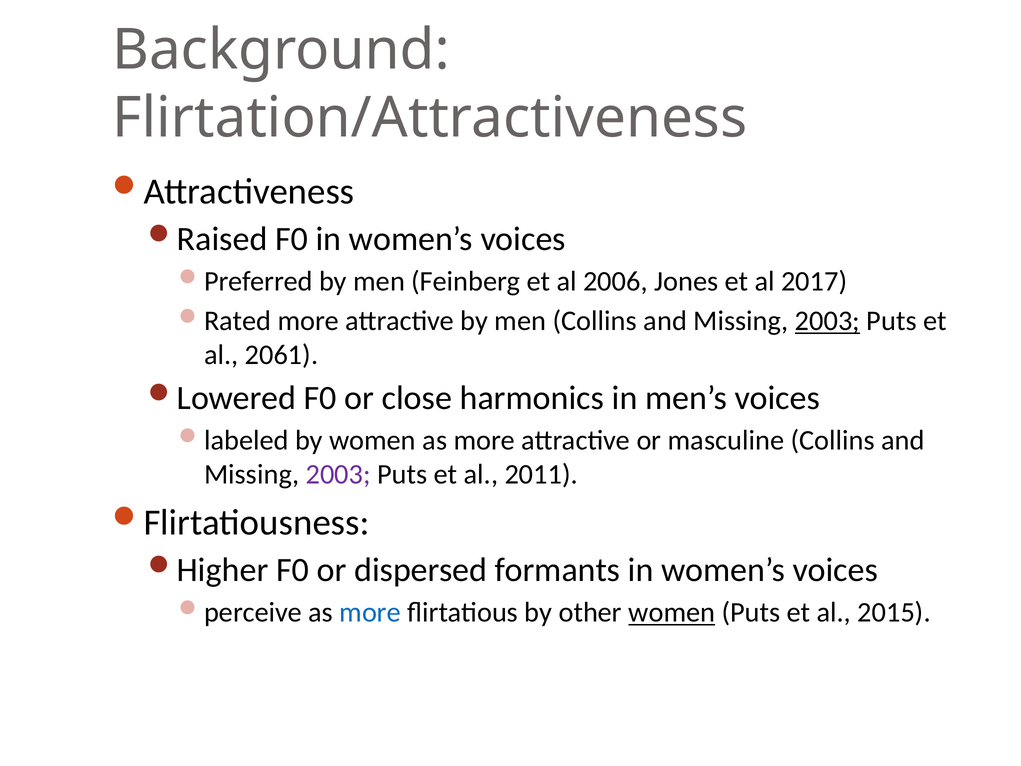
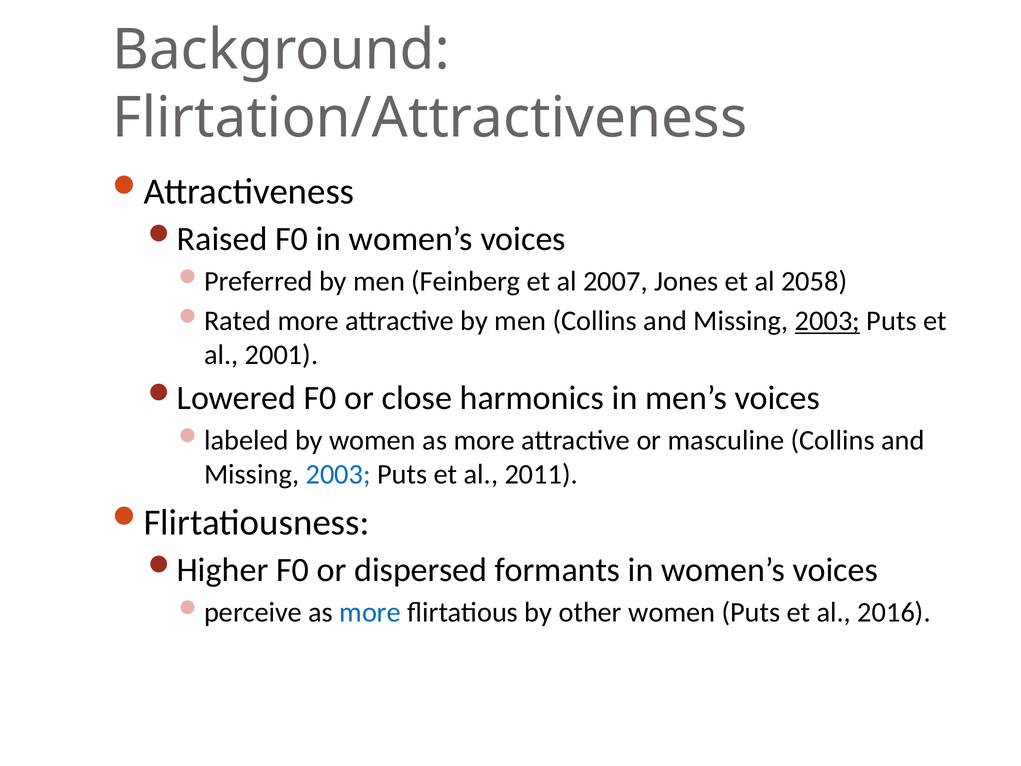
2006: 2006 -> 2007 (615, 281)
2017: 2017 -> 2058 (814, 281)
2061: 2061 -> 2001 (281, 355)
2003 colour: purple -> blue (338, 474)
women underline: present -> none (672, 612)
2015: 2015 -> 2016 (894, 612)
